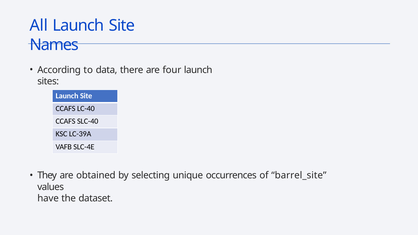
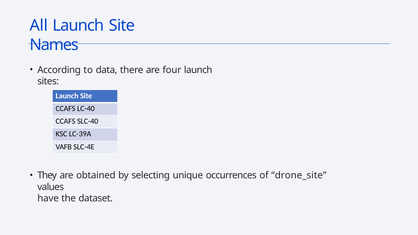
barrel_site: barrel_site -> drone_site (299, 176)
